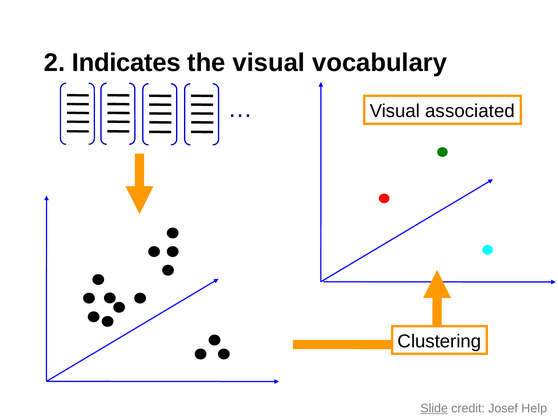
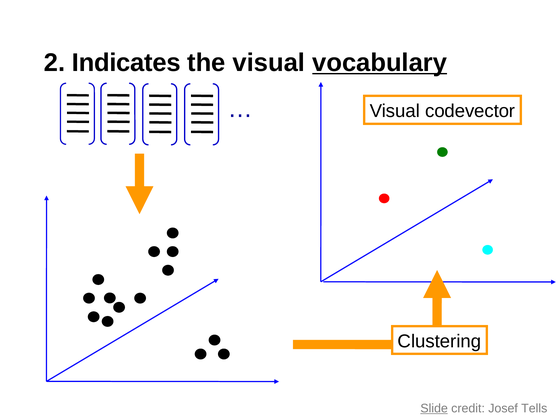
vocabulary underline: none -> present (380, 63)
associated: associated -> codevector (470, 111)
Help: Help -> Tells (534, 408)
